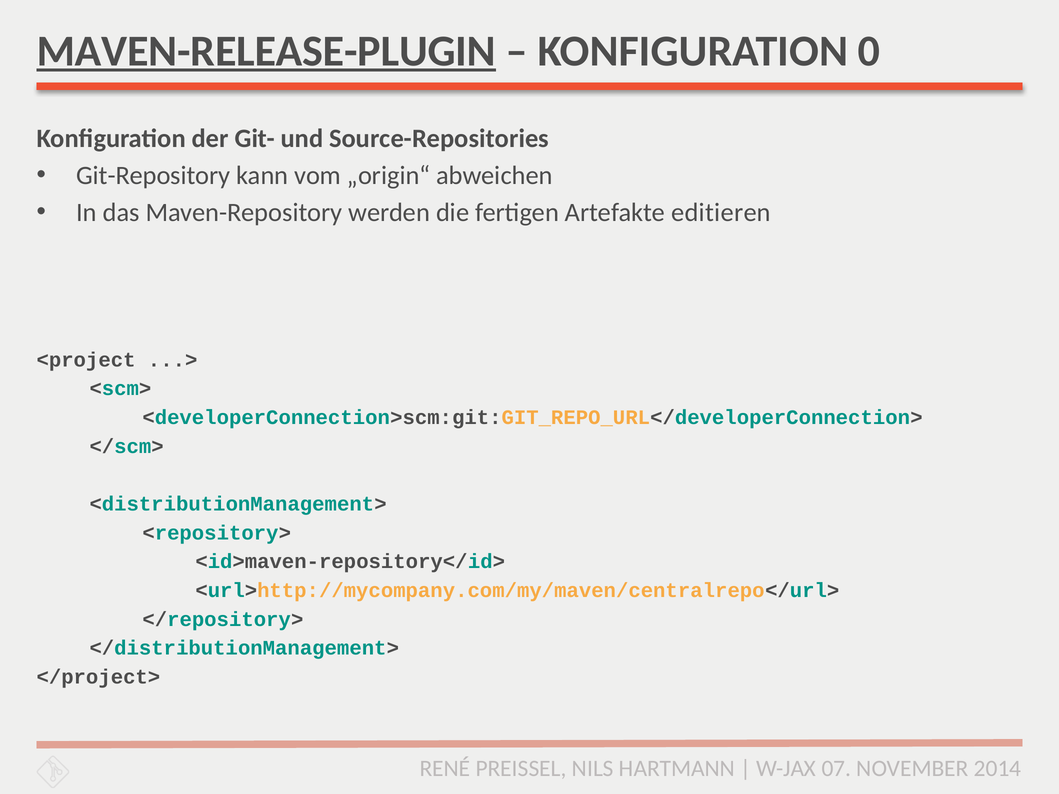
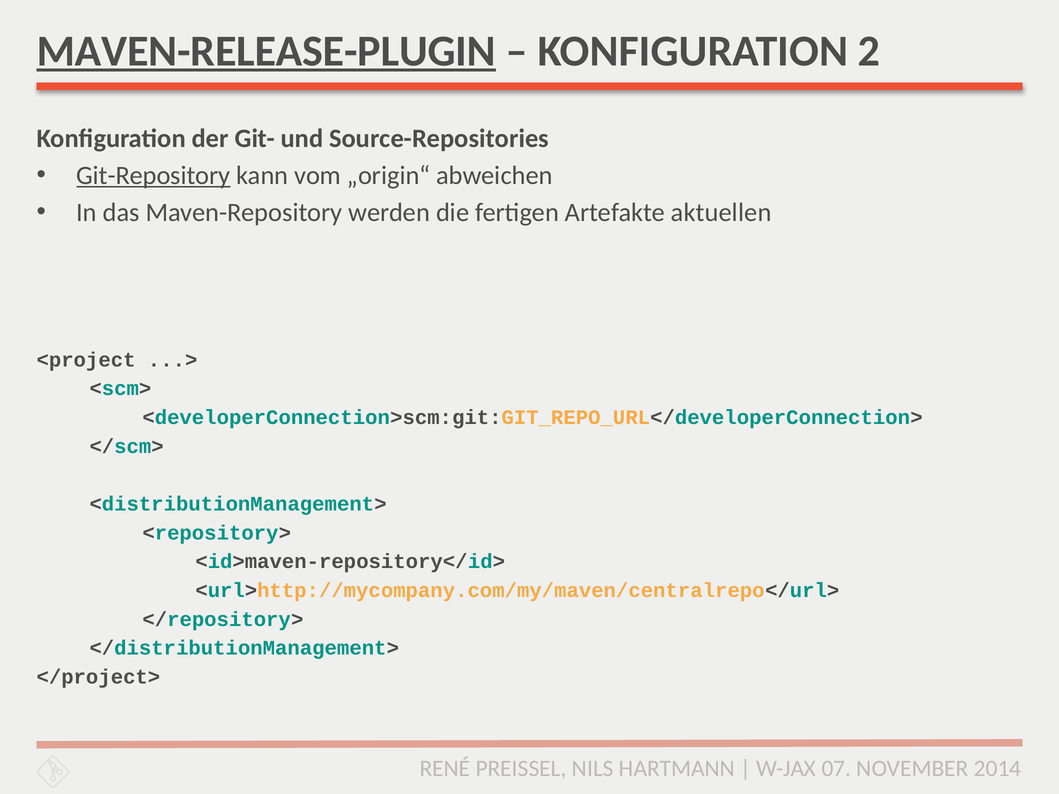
0: 0 -> 2 (869, 51)
Git-Repository underline: none -> present (153, 175)
editieren: editieren -> aktuellen (721, 212)
